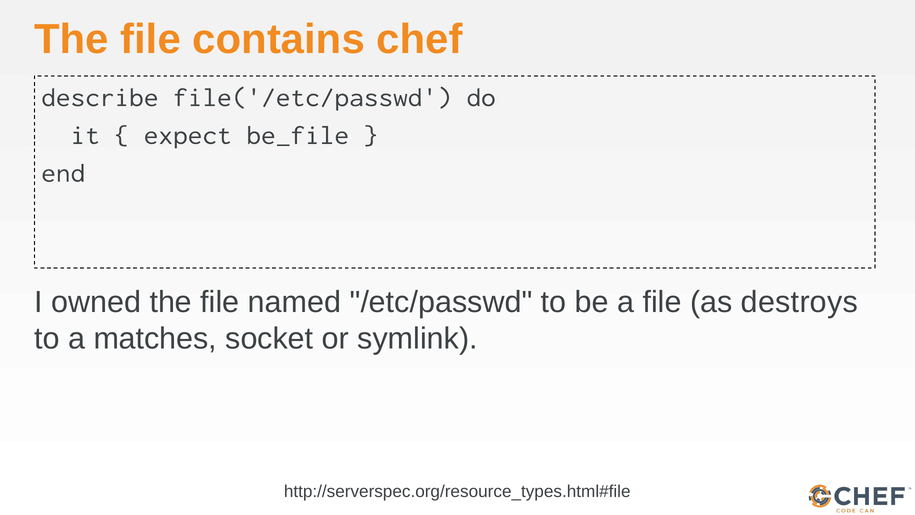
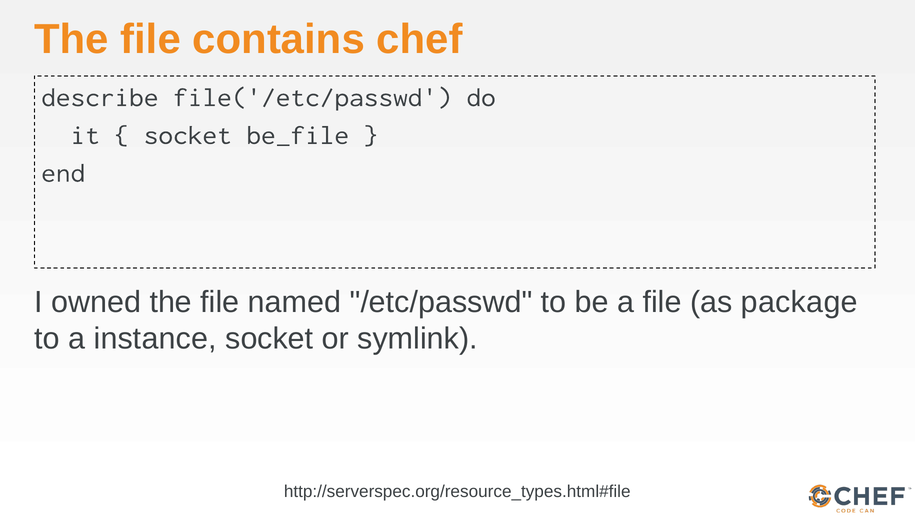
expect: expect -> socket (188, 135)
destroys: destroys -> package (799, 302)
matches: matches -> instance (155, 338)
